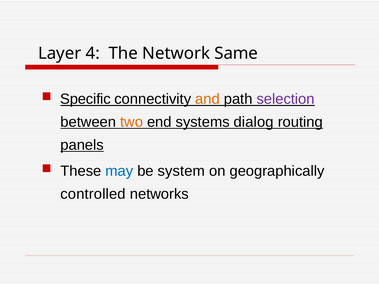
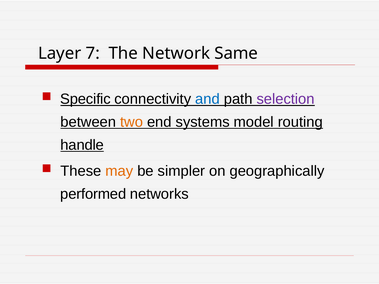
4: 4 -> 7 (93, 53)
and colour: orange -> blue (208, 99)
dialog: dialog -> model (254, 122)
panels: panels -> handle (82, 145)
may colour: blue -> orange (119, 171)
system: system -> simpler (181, 171)
controlled: controlled -> performed (93, 194)
